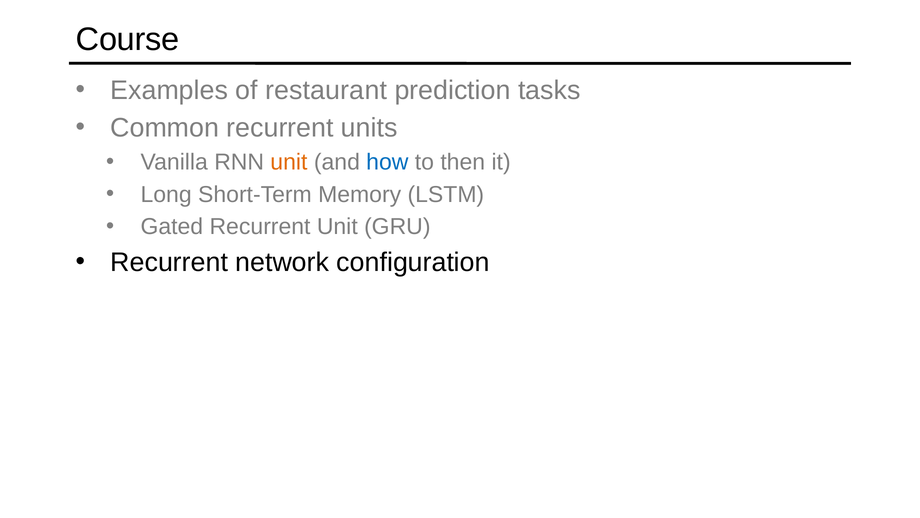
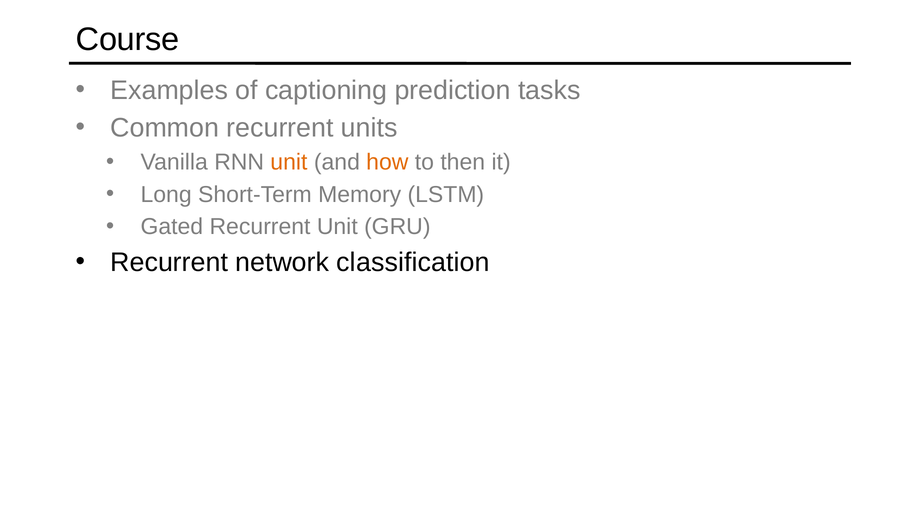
restaurant: restaurant -> captioning (326, 90)
how colour: blue -> orange (387, 162)
configuration: configuration -> classification (413, 262)
